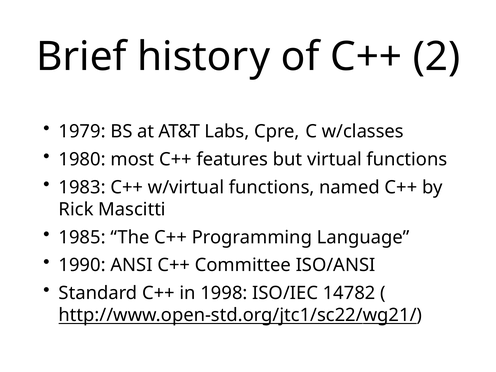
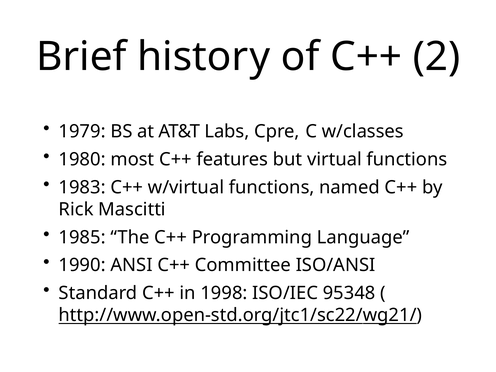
14782: 14782 -> 95348 (349, 293)
